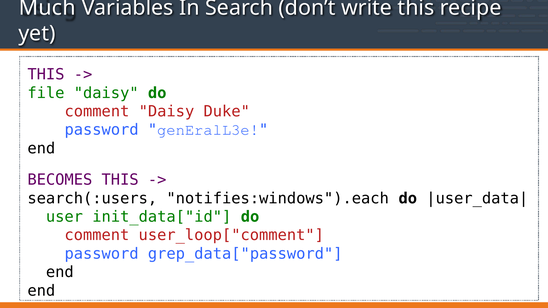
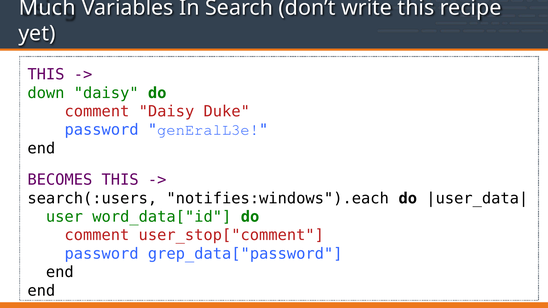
file: file -> down (46, 93)
init_data["id: init_data["id -> word_data["id (162, 217)
user_loop["comment: user_loop["comment -> user_stop["comment (231, 235)
